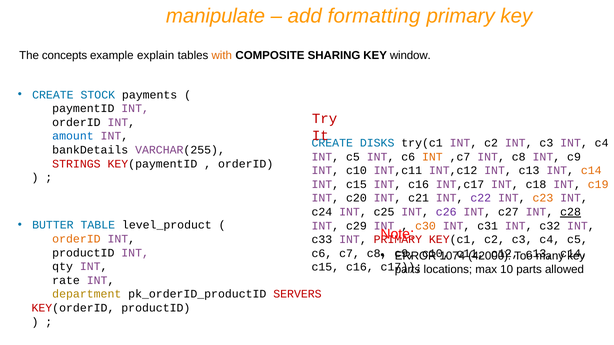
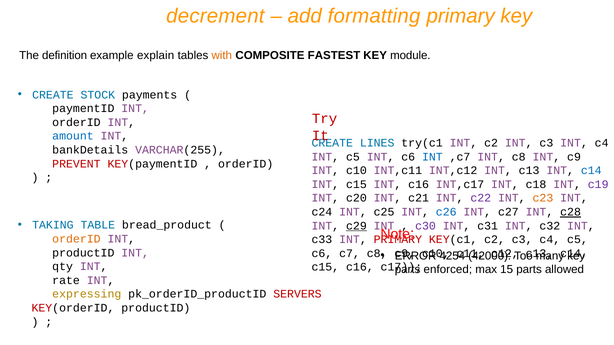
manipulate: manipulate -> decrement (215, 16)
concepts: concepts -> definition (65, 56)
SHARING: SHARING -> FASTEST (334, 56)
window: window -> module (410, 56)
DISKS: DISKS -> LINES (377, 143)
INT colour: orange -> blue (432, 157)
STRINGS: STRINGS -> PREVENT (76, 164)
c14 colour: orange -> blue (591, 171)
c19 colour: orange -> purple (598, 185)
c26 colour: purple -> blue (446, 212)
BUTTER: BUTTER -> TAKING (53, 225)
level_product: level_product -> bread_product (167, 225)
c29 underline: none -> present (356, 226)
c30 colour: orange -> purple (425, 226)
1074: 1074 -> 4254 (452, 256)
locations: locations -> enforced (448, 270)
10: 10 -> 15 (507, 270)
department: department -> expressing (87, 294)
